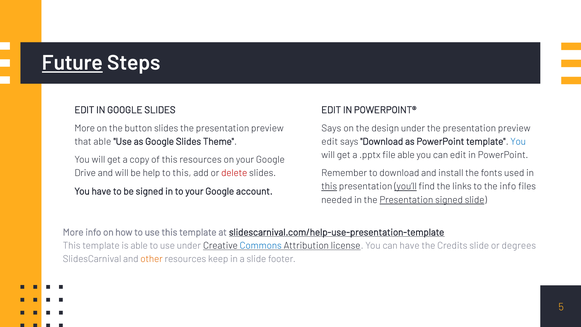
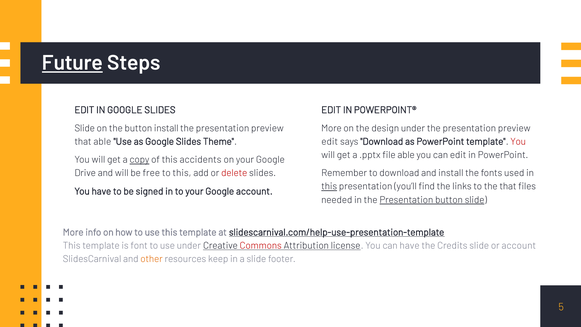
More: More -> Slide (85, 128)
button slides: slides -> install (166, 128)
Says: Says -> More (331, 128)
You colour: blue -> red (518, 141)
copy underline: none -> present (139, 160)
this resources: resources -> accidents (201, 160)
help: help -> free (151, 173)
you’ll underline: present -> none (405, 186)
the info: info -> that (508, 186)
Presentation signed: signed -> button (449, 200)
is able: able -> font (139, 246)
Commons colour: blue -> red (261, 246)
or degrees: degrees -> account (519, 246)
